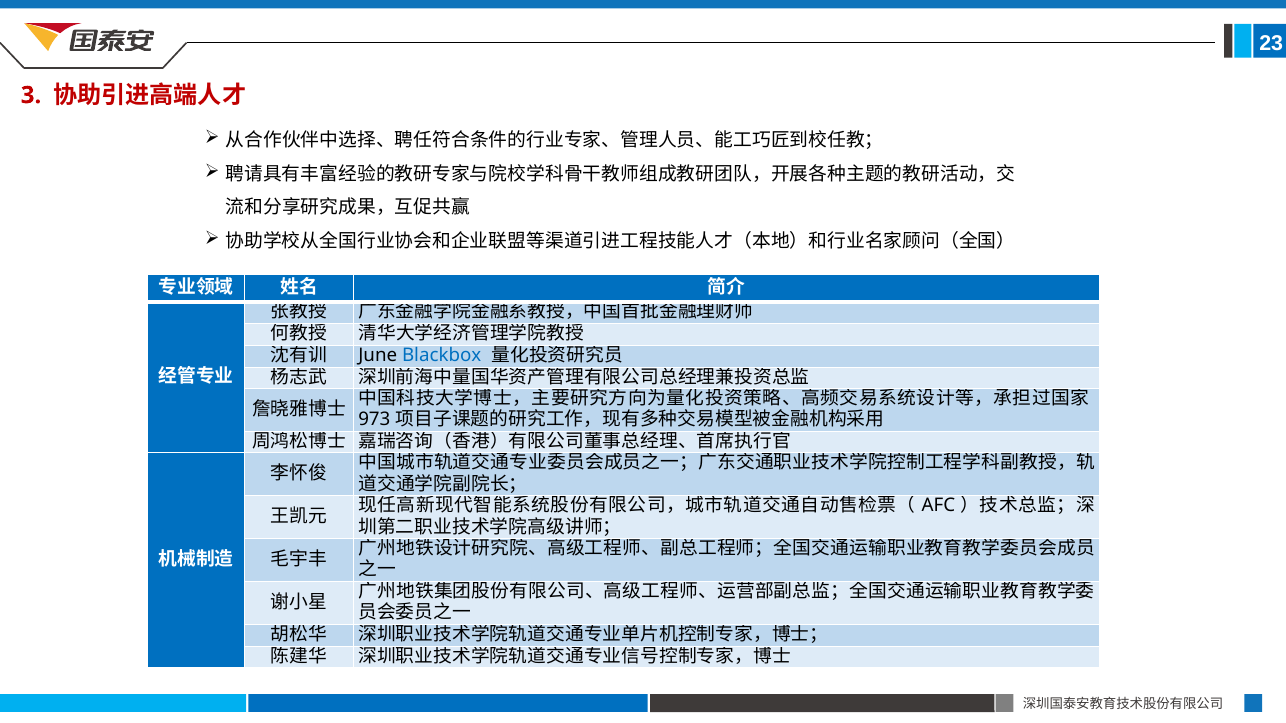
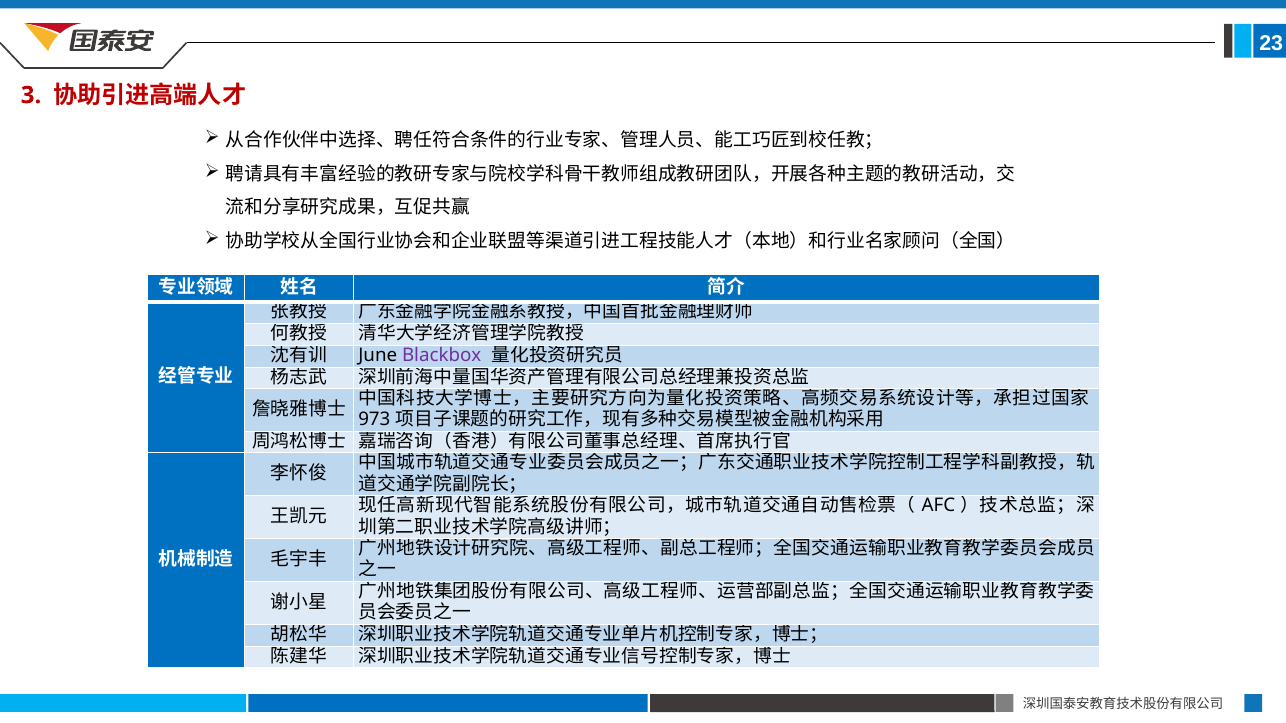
Blackbox colour: blue -> purple (442, 355)
